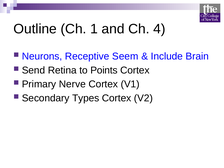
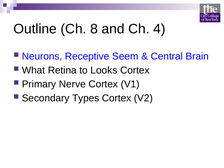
1: 1 -> 8 (94, 29)
Include: Include -> Central (167, 56)
Send: Send -> What (33, 70)
Points: Points -> Looks (104, 70)
